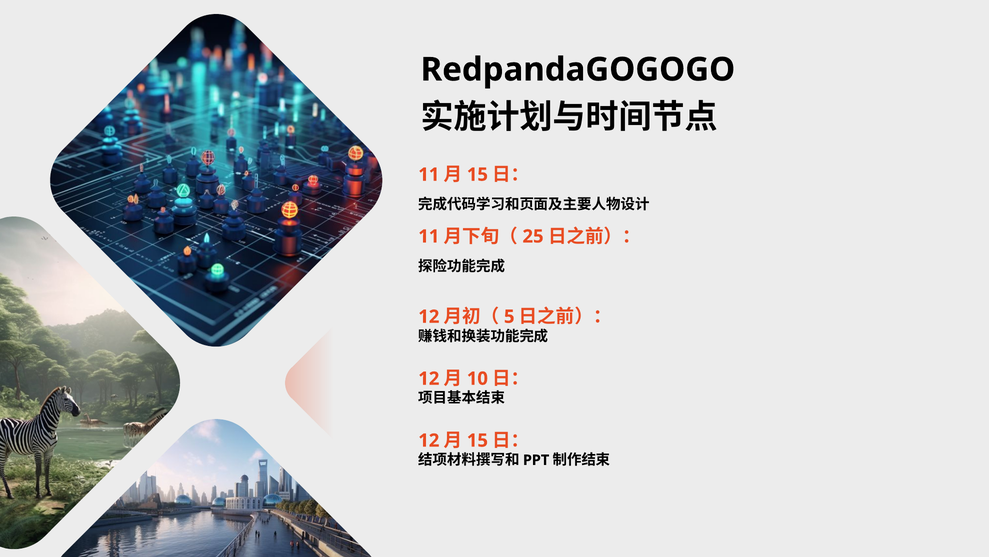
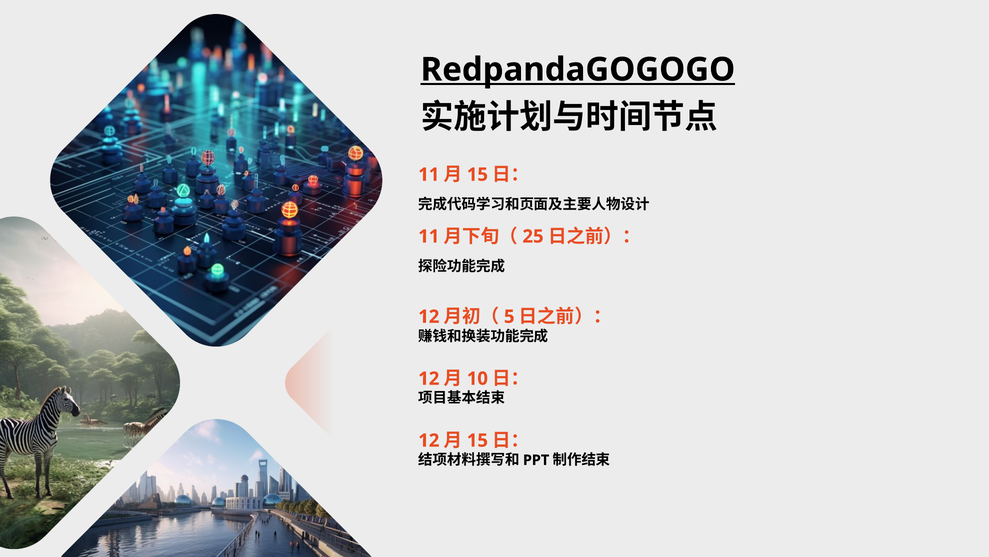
RedpandaGOGOGO underline: none -> present (578, 70)
